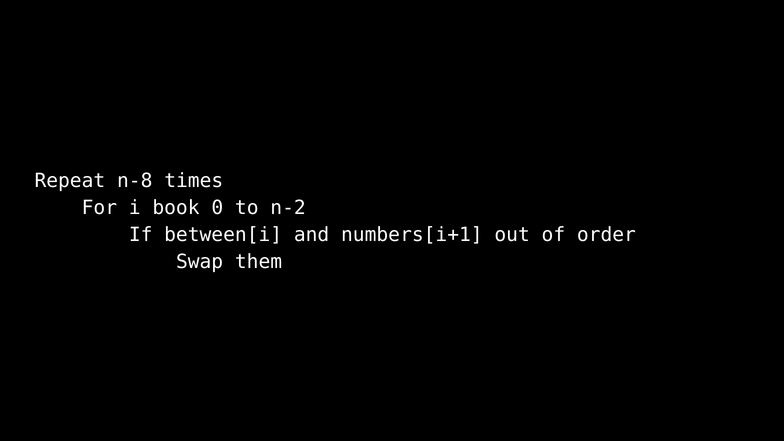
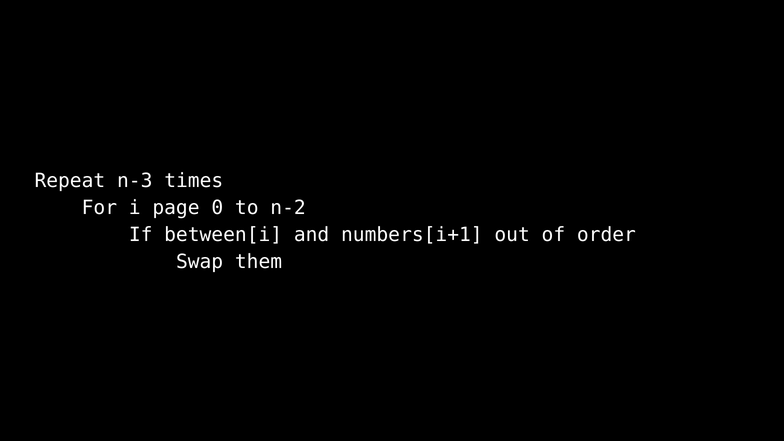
n-8: n-8 -> n-3 (135, 181)
book: book -> page (176, 208)
